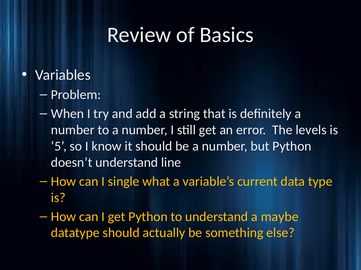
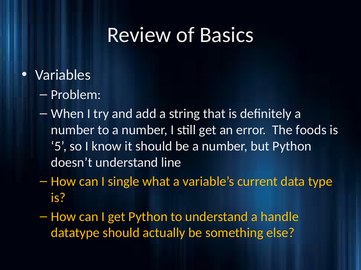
levels: levels -> foods (311, 130)
maybe: maybe -> handle (280, 217)
